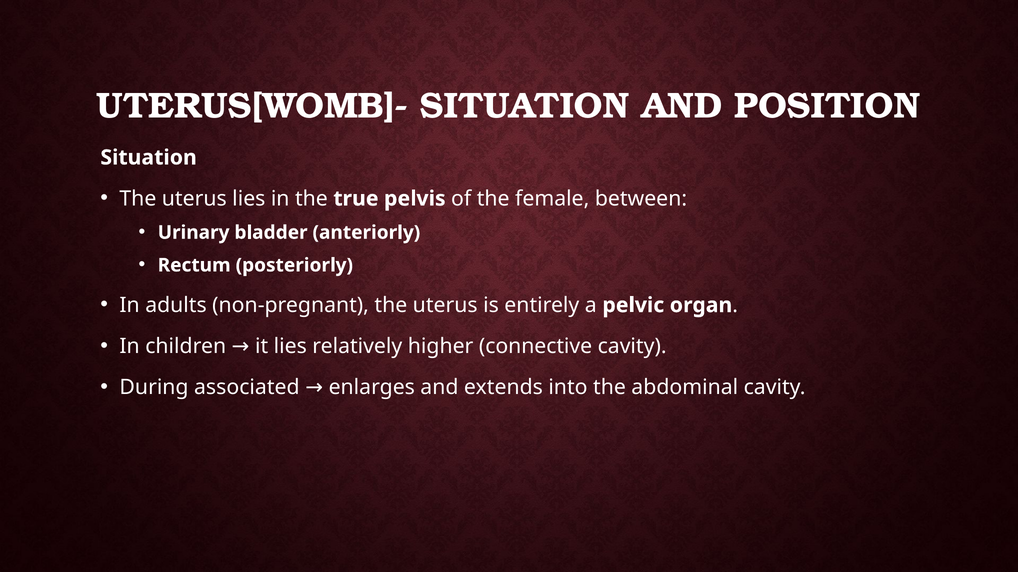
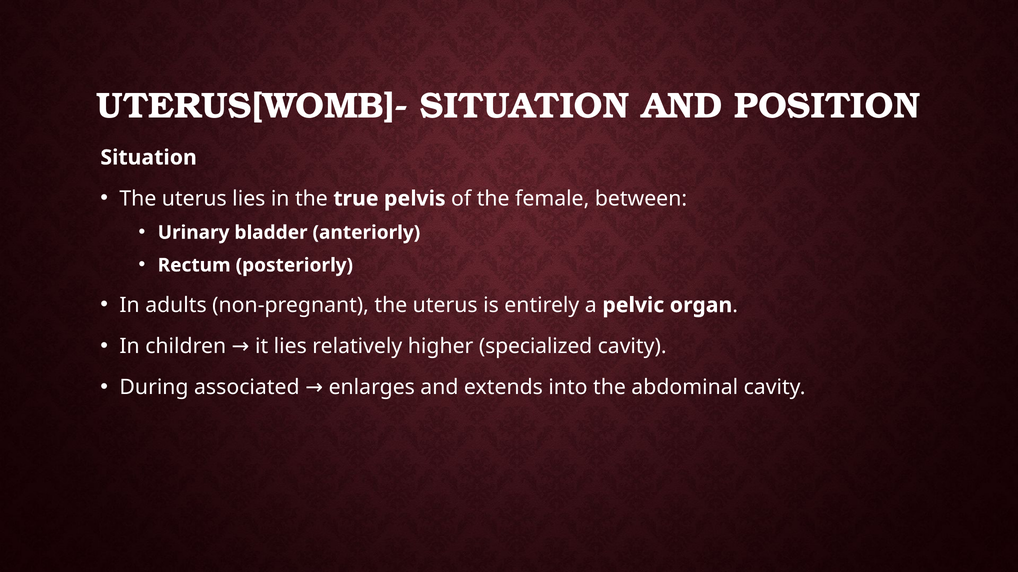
connective: connective -> specialized (536, 347)
